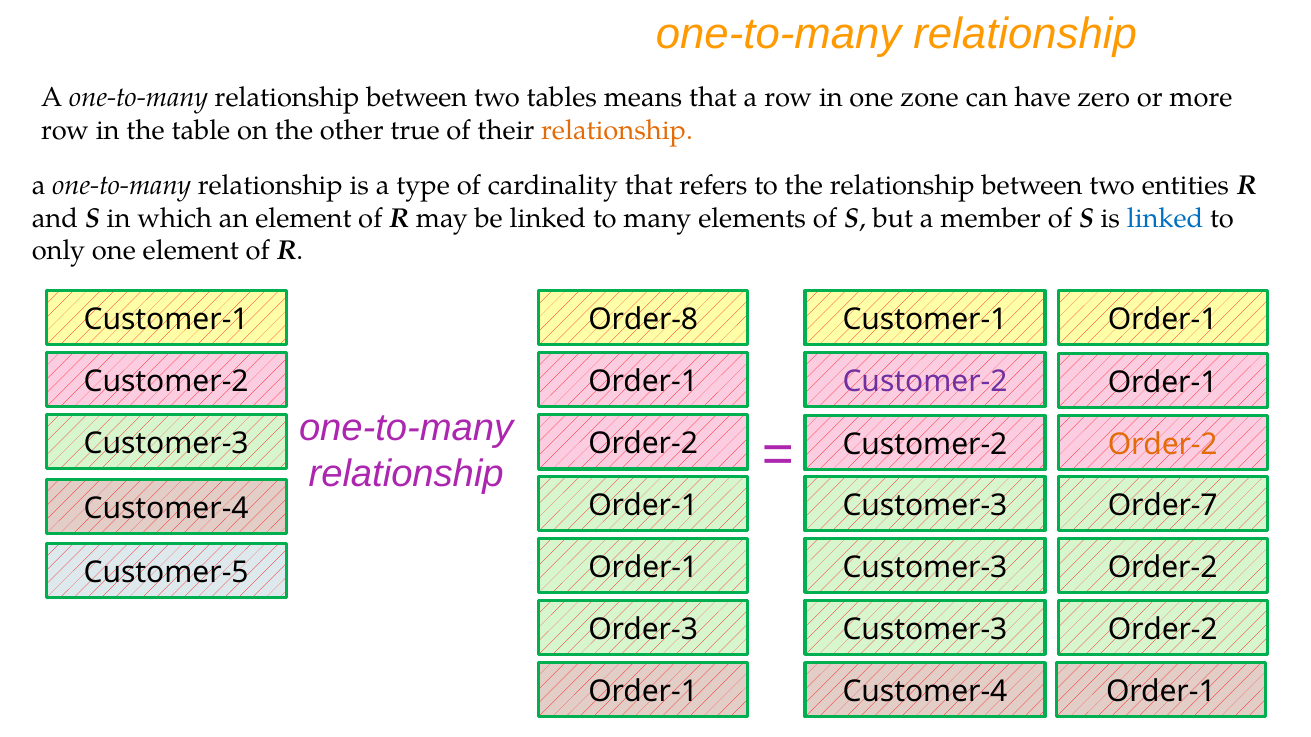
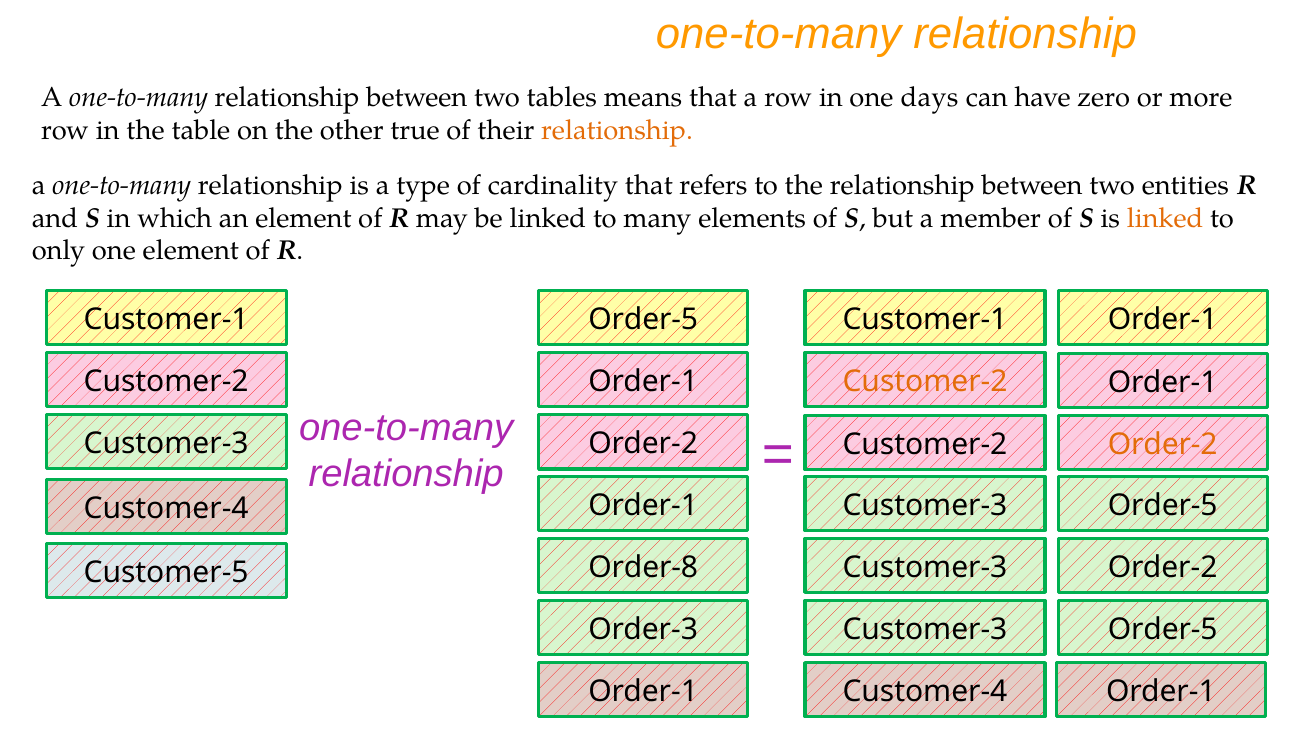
zone: zone -> days (930, 98)
linked colour: blue -> orange (1165, 218)
Order-8: Order-8 -> Order-5 (643, 320)
Customer-2 colour: purple -> orange (925, 382)
Order-7: Order-7 -> Order-5 (1163, 506)
Order-1: Order-1 -> Order-8 (643, 568)
Order-2: Order-2 -> Order-5 (1163, 630)
